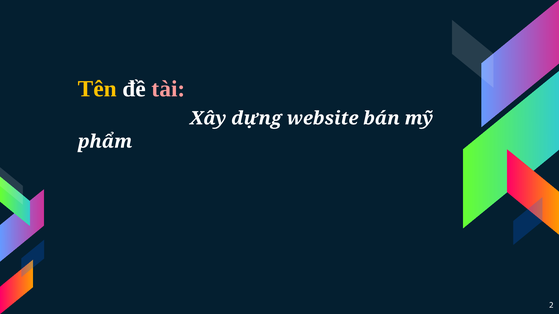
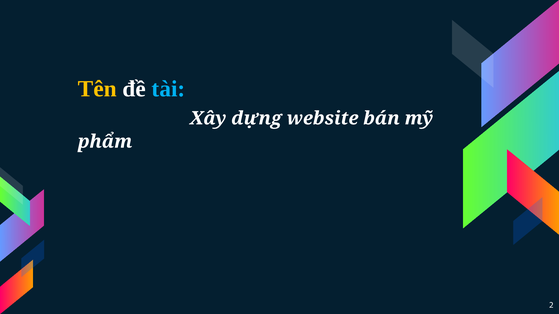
tài colour: pink -> light blue (168, 89)
